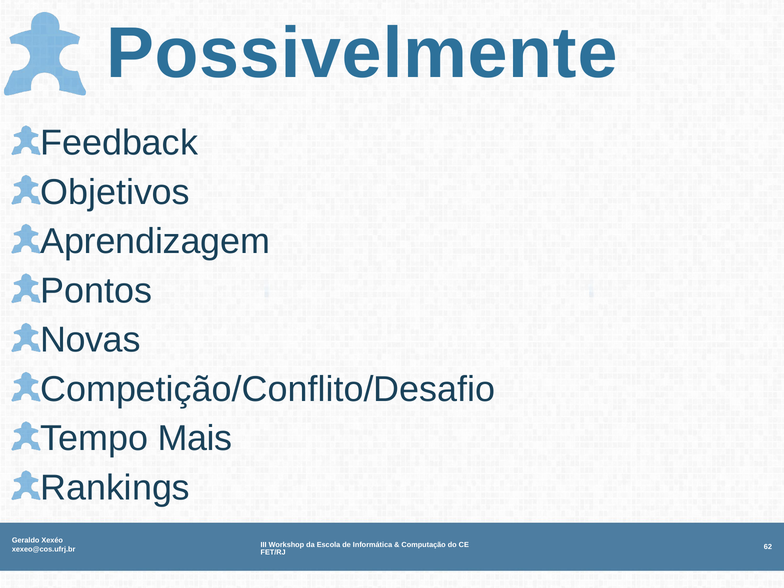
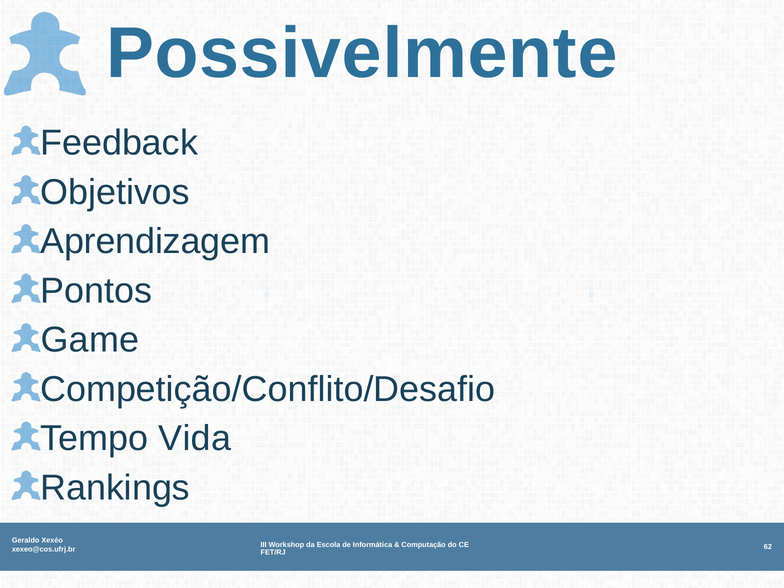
Novas: Novas -> Game (90, 340)
Mais: Mais -> Vida (195, 439)
